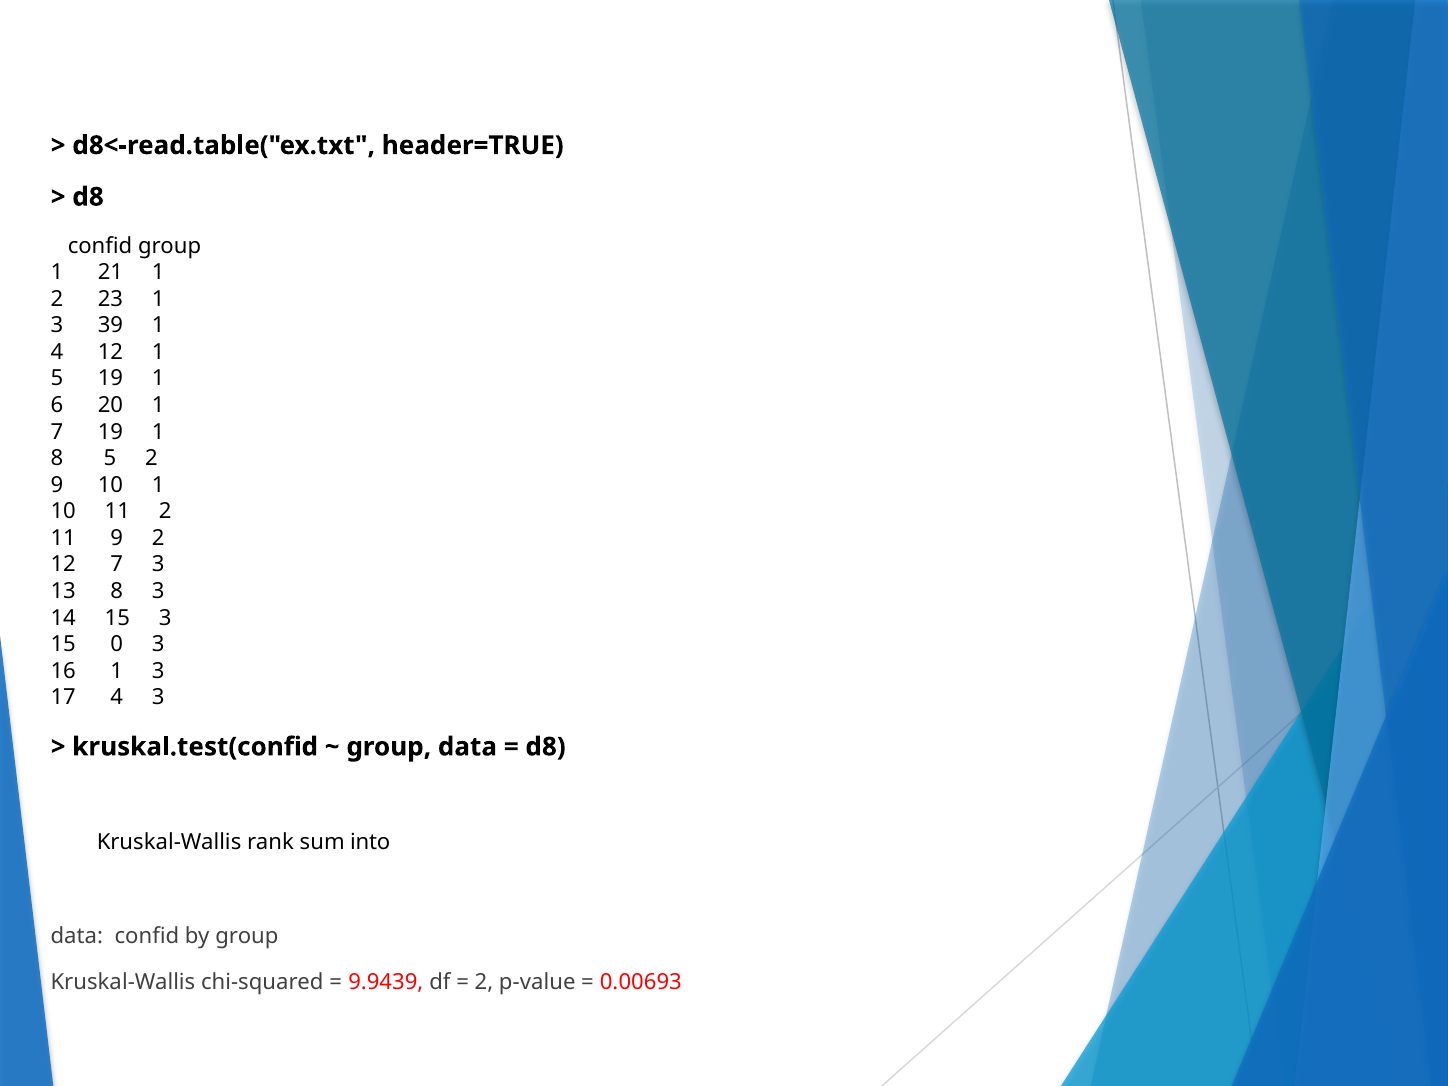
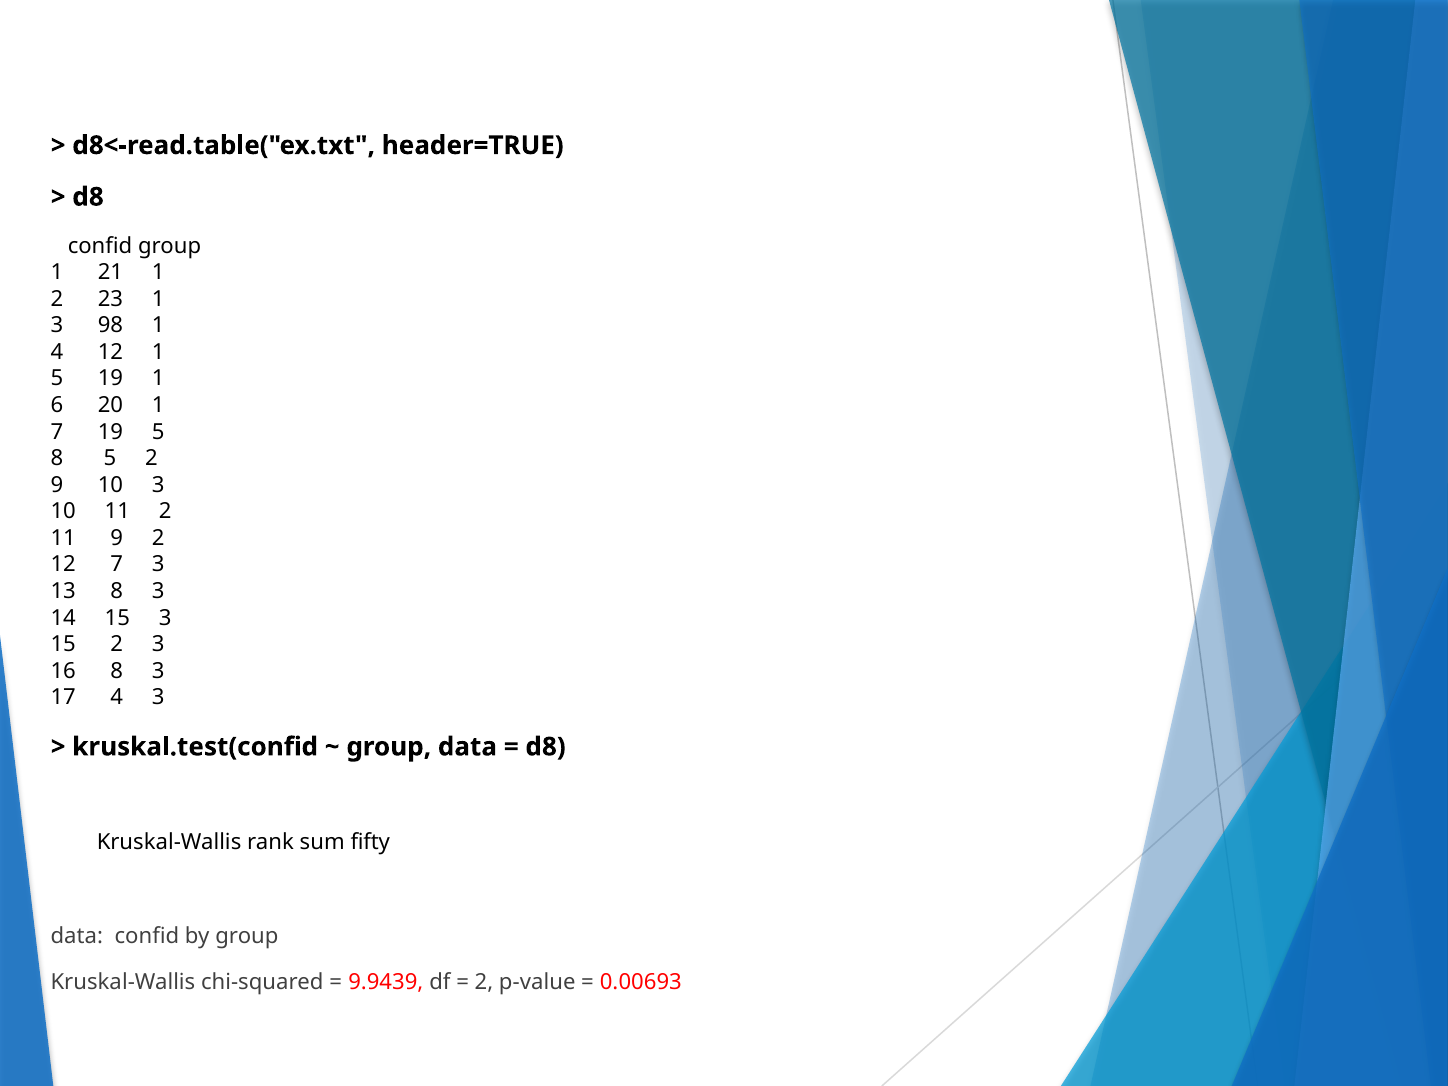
39: 39 -> 98 (111, 326)
7 19 1: 1 -> 5 (158, 432)
10 1: 1 -> 3 (158, 485)
15 0: 0 -> 2 (117, 644)
16 1: 1 -> 8 (117, 671)
into: into -> fifty (370, 842)
